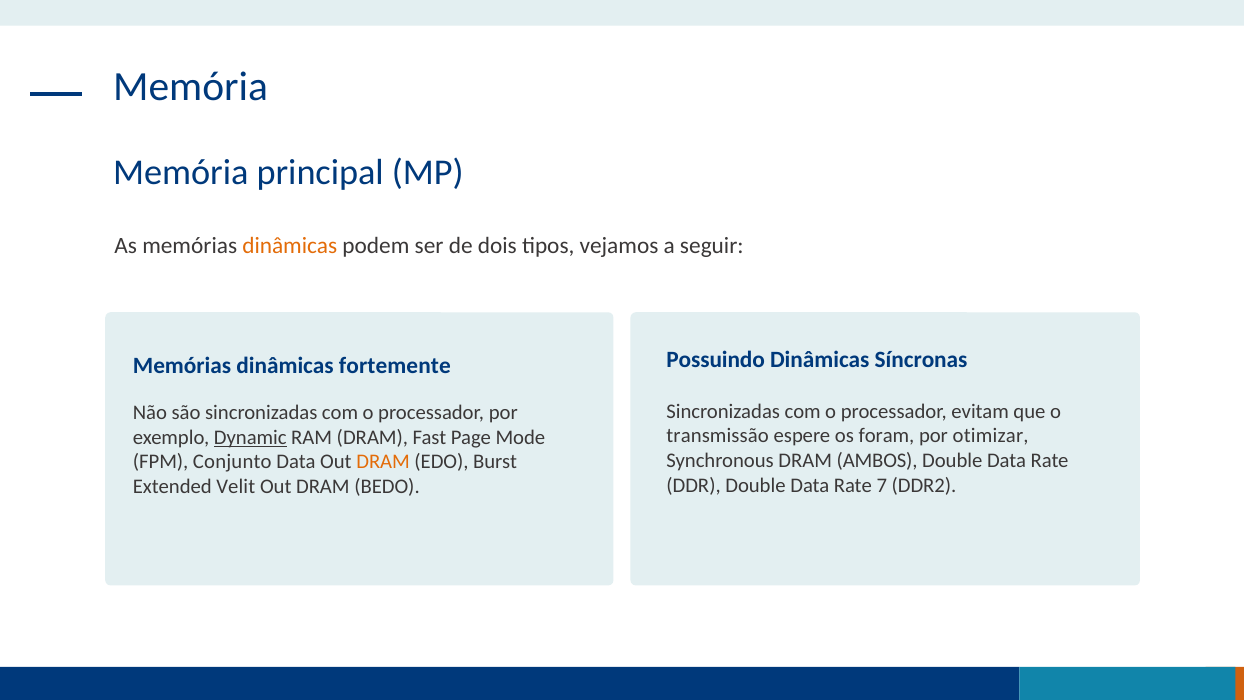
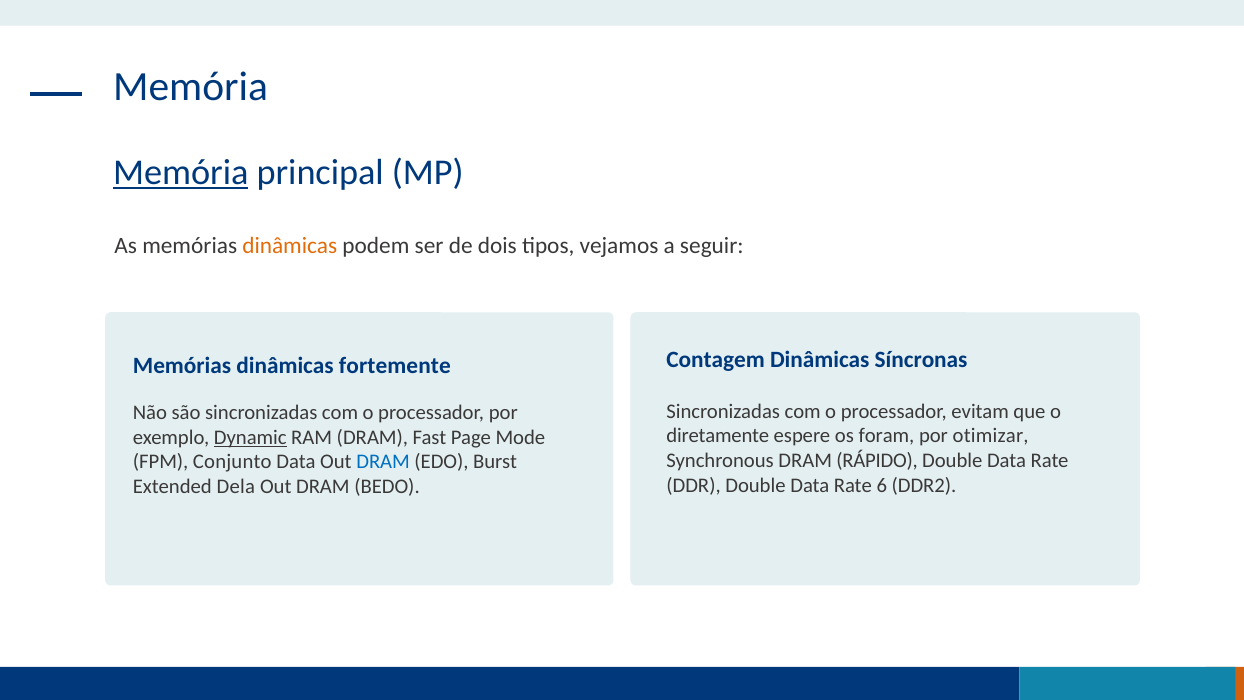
Memória underline: none -> present (181, 173)
Possuindo: Possuindo -> Contagem (716, 360)
transmissão: transmissão -> diretamente (718, 436)
AMBOS: AMBOS -> RÁPIDO (877, 461)
DRAM colour: orange -> blue (383, 462)
7: 7 -> 6 (882, 486)
Velit: Velit -> Dela (236, 487)
